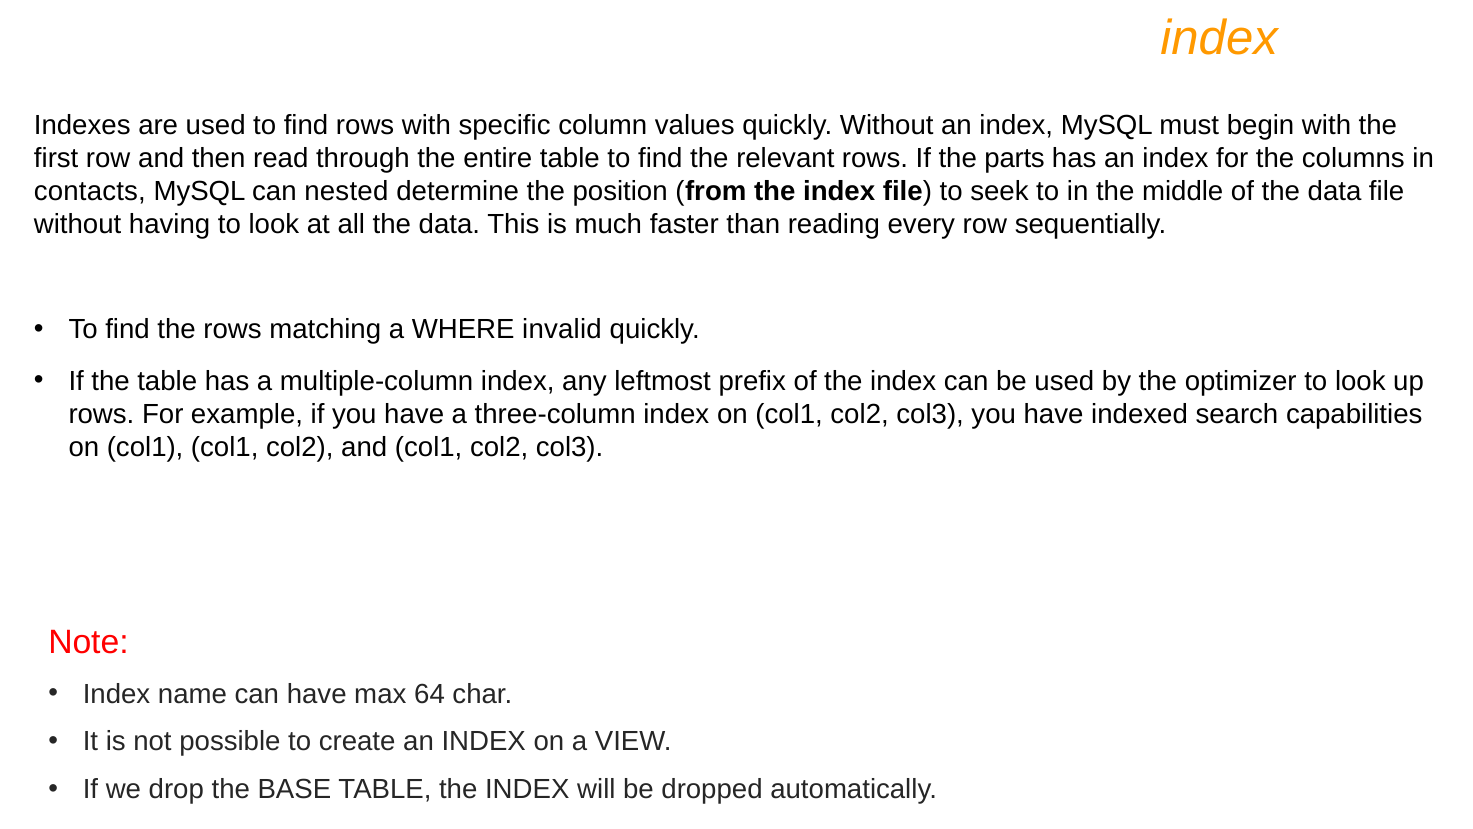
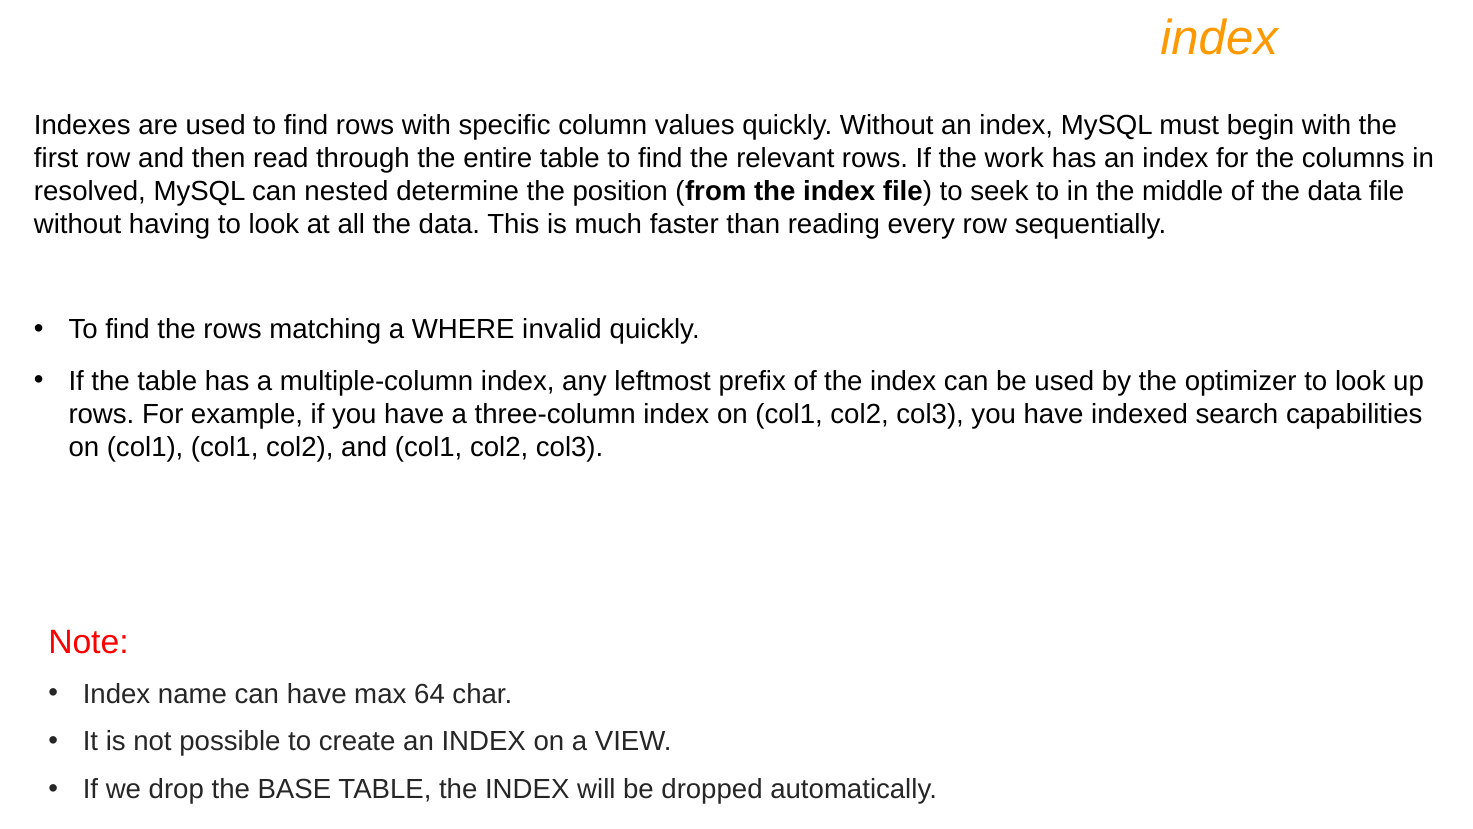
parts: parts -> work (1014, 158)
contacts: contacts -> resolved (90, 191)
